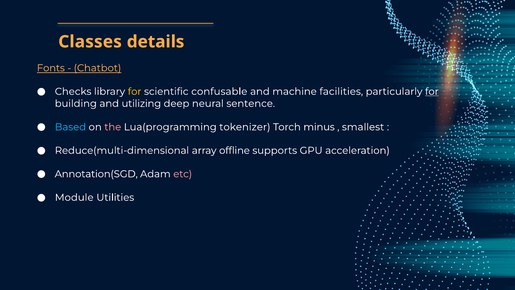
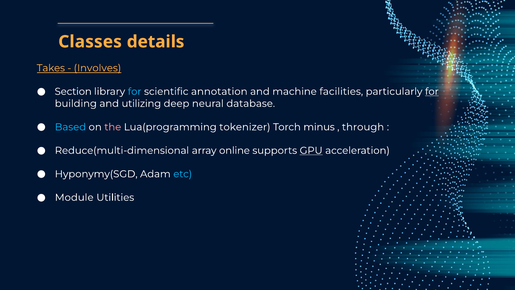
Fonts: Fonts -> Takes (51, 68)
Chatbot: Chatbot -> Involves (97, 68)
Checks: Checks -> Section (73, 91)
for colour: yellow -> light blue (135, 91)
confusable: confusable -> annotation (219, 91)
sentence: sentence -> database (251, 103)
smallest: smallest -> through (363, 127)
offline: offline -> online (234, 150)
GPU underline: none -> present (311, 150)
Annotation(SGD: Annotation(SGD -> Hyponymy(SGD (96, 174)
etc colour: pink -> light blue (183, 174)
